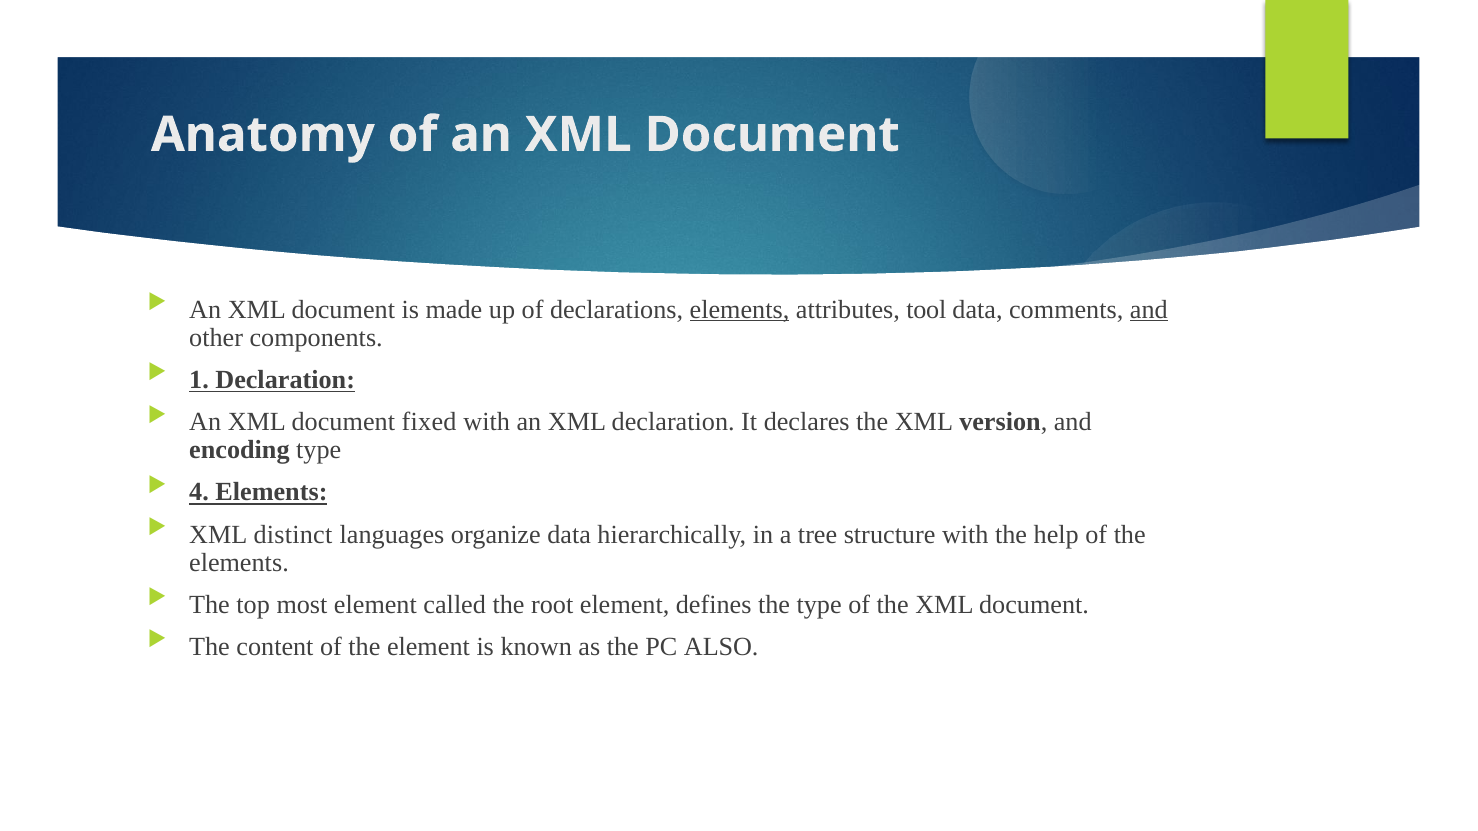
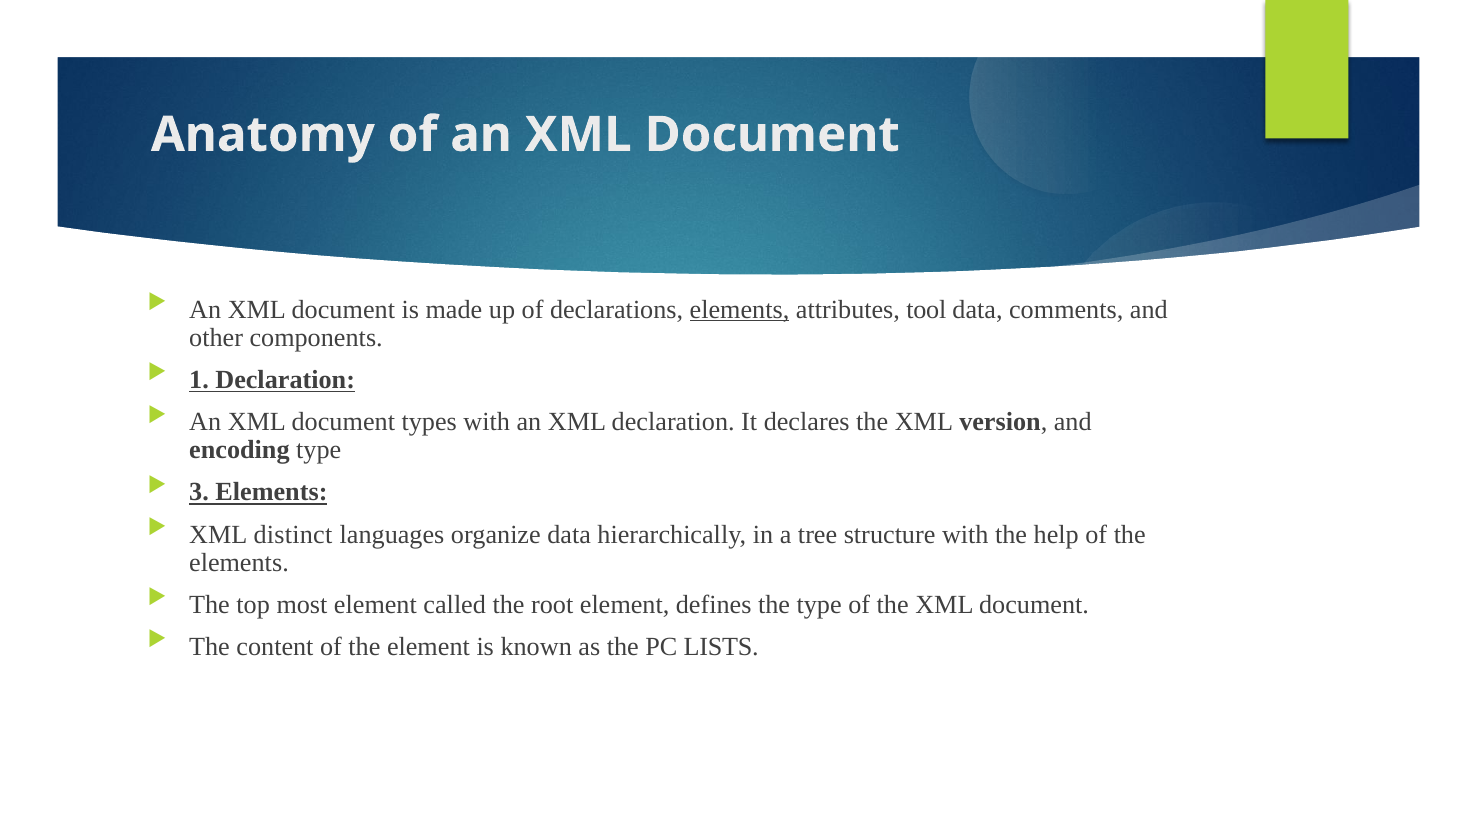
and underline: present -> none (1149, 310)
fixed: fixed -> types (429, 422)
4: 4 -> 3 (199, 492)
ALSO: ALSO -> LISTS (721, 647)
